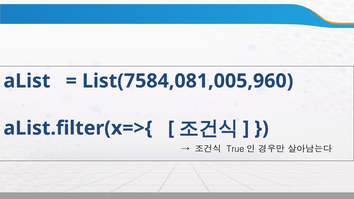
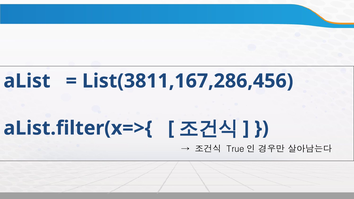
List(7584,081,005,960: List(7584,081,005,960 -> List(3811,167,286,456 (188, 81)
